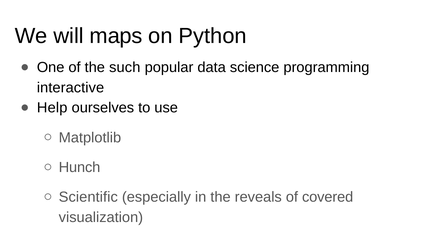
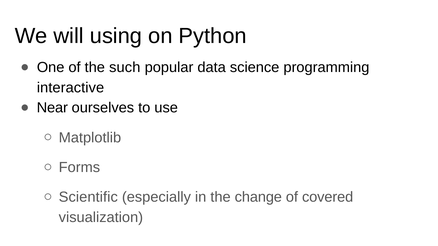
maps: maps -> using (116, 36)
Help: Help -> Near (52, 108)
Hunch: Hunch -> Forms (79, 168)
reveals: reveals -> change (258, 197)
